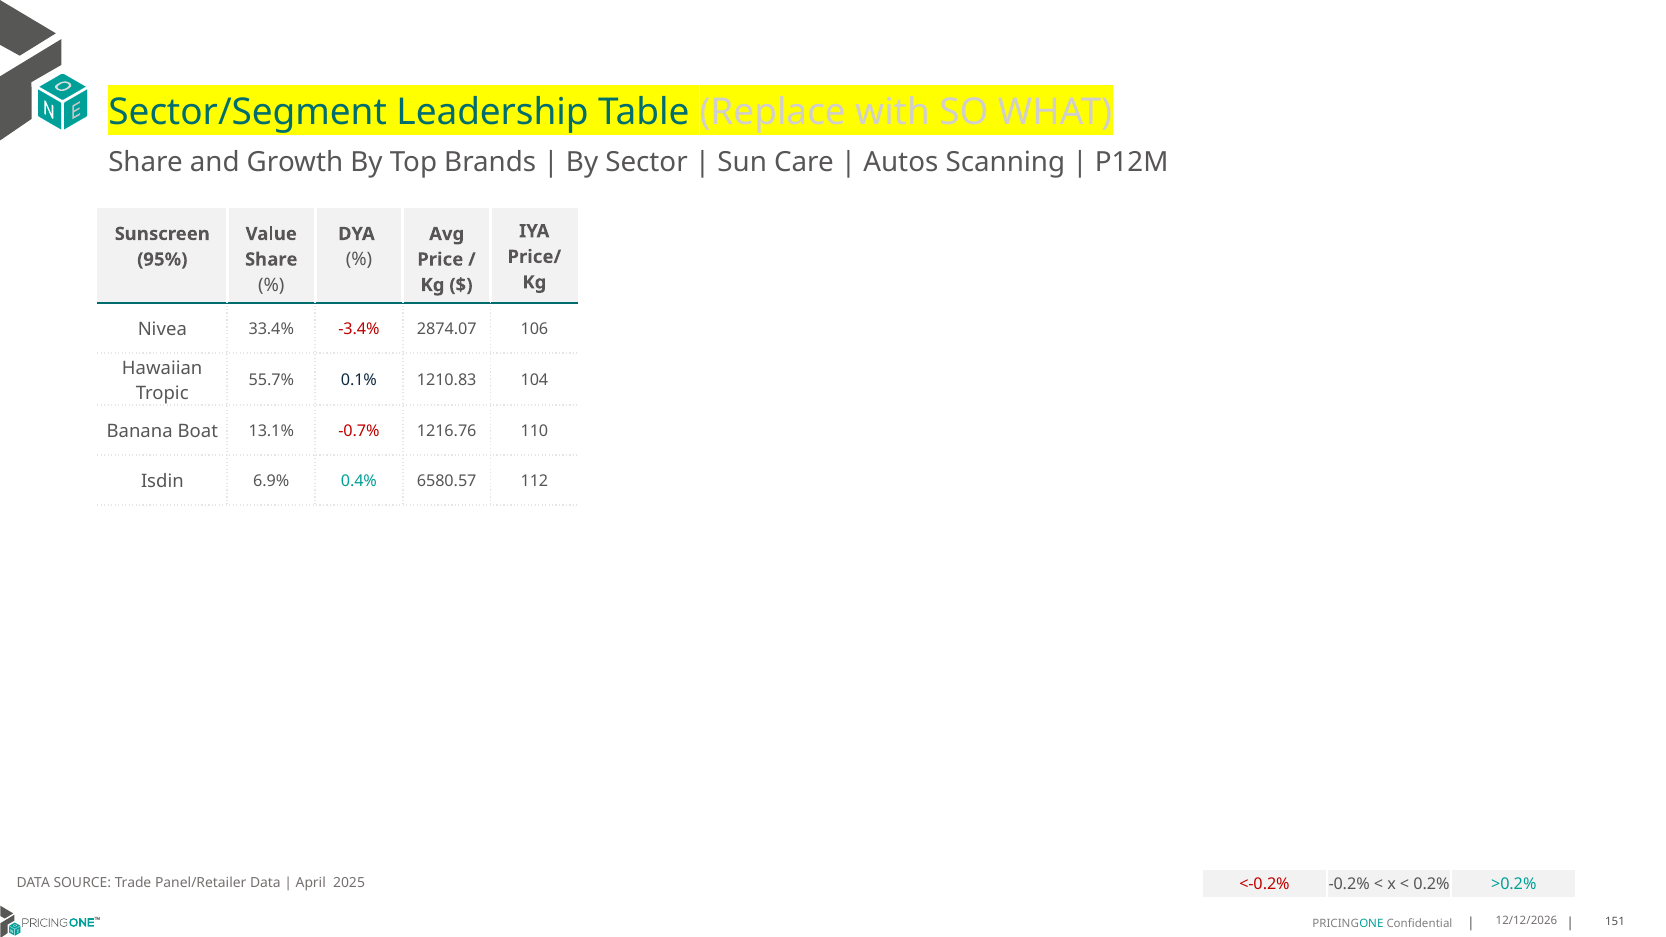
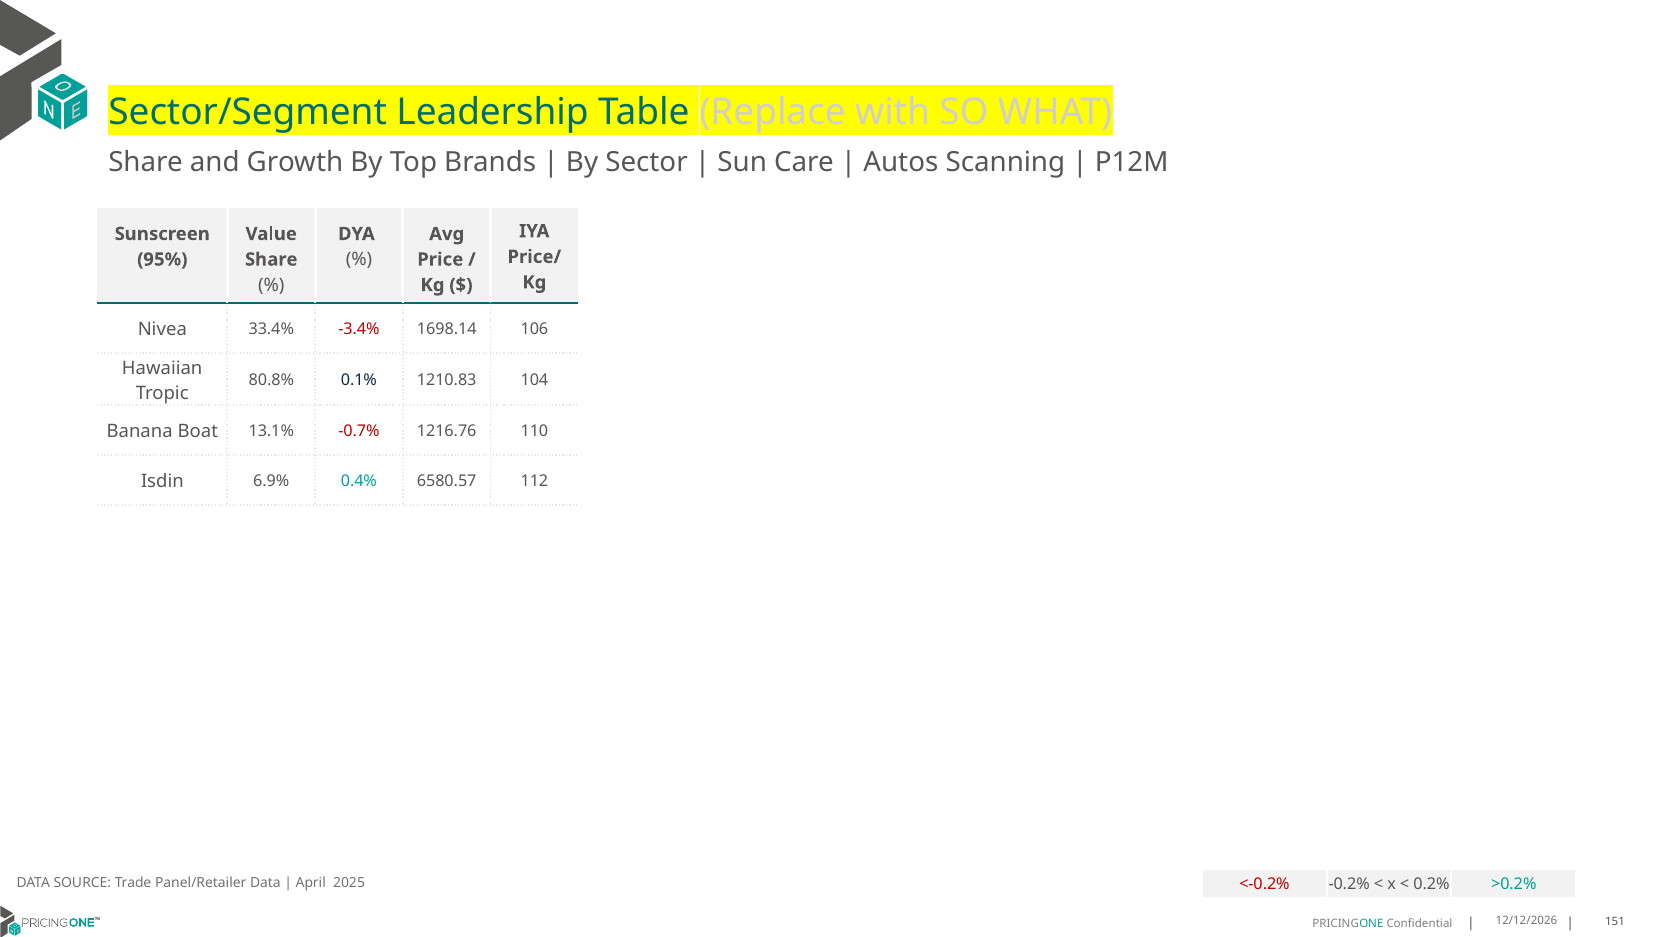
2874.07: 2874.07 -> 1698.14 (447, 329)
55.7%: 55.7% -> 80.8% (271, 380)
